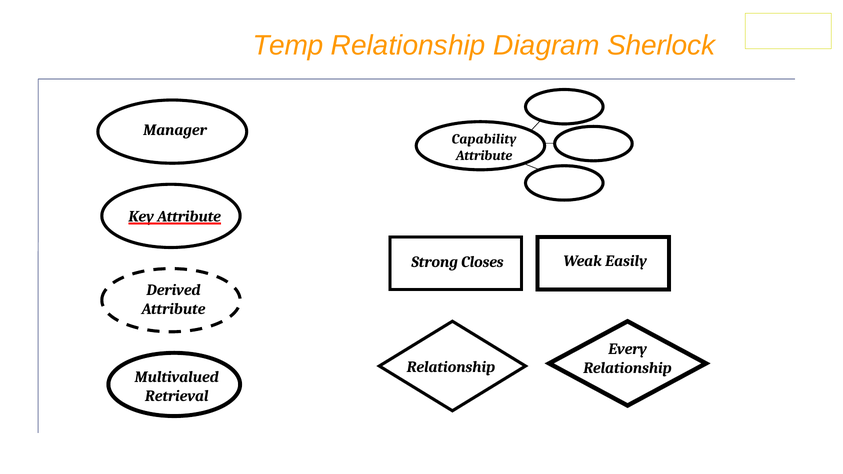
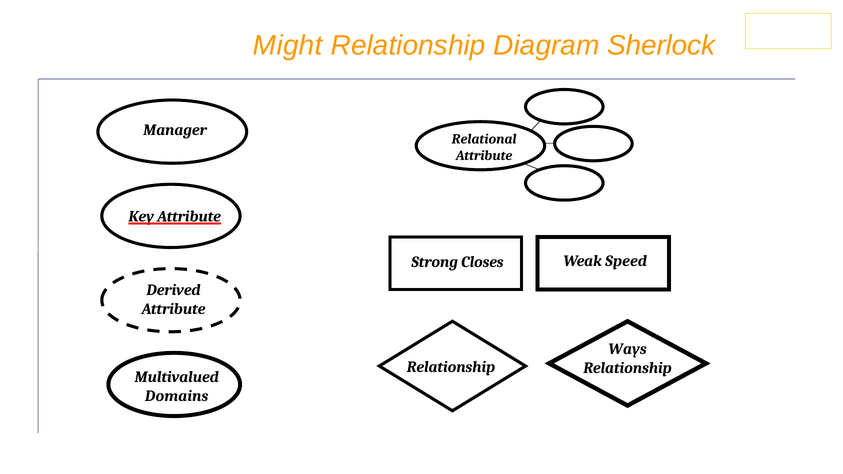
Temp: Temp -> Might (288, 46)
Capability: Capability -> Relational (484, 139)
Easily: Easily -> Speed (626, 261)
Every: Every -> Ways (627, 349)
Retrieval: Retrieval -> Domains (177, 396)
